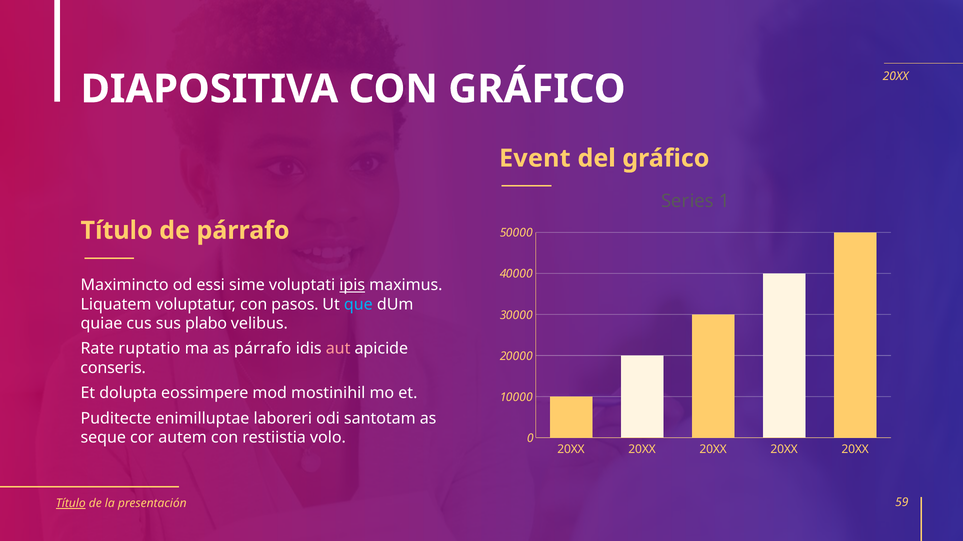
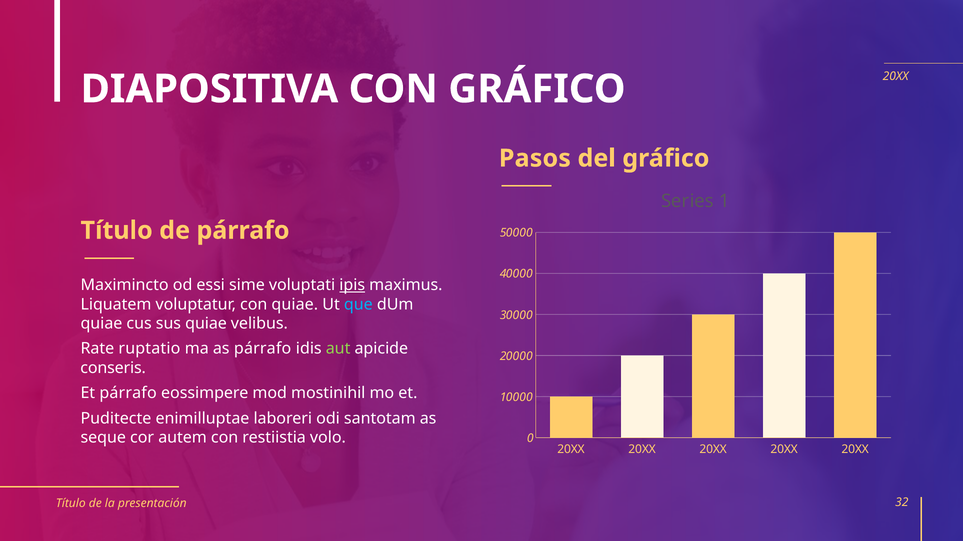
Event: Event -> Pasos (535, 159)
con pasos: pasos -> quiae (295, 305)
sus plabo: plabo -> quiae (206, 324)
aut colour: pink -> light green (338, 349)
Et dolupta: dolupta -> párrafo (128, 394)
Título underline: present -> none (71, 504)
59: 59 -> 32 (902, 503)
